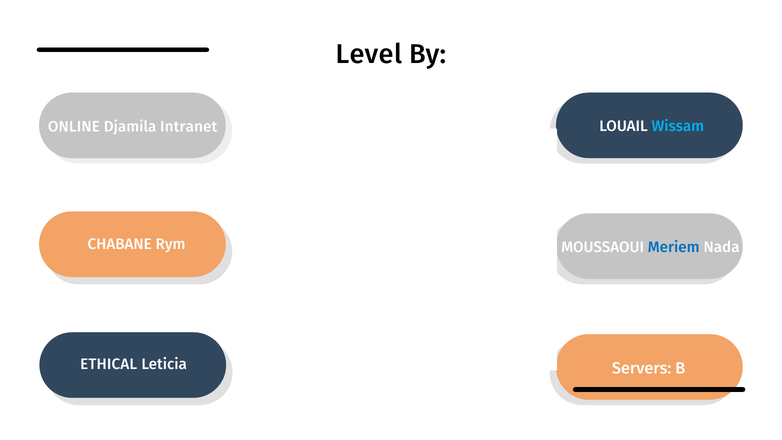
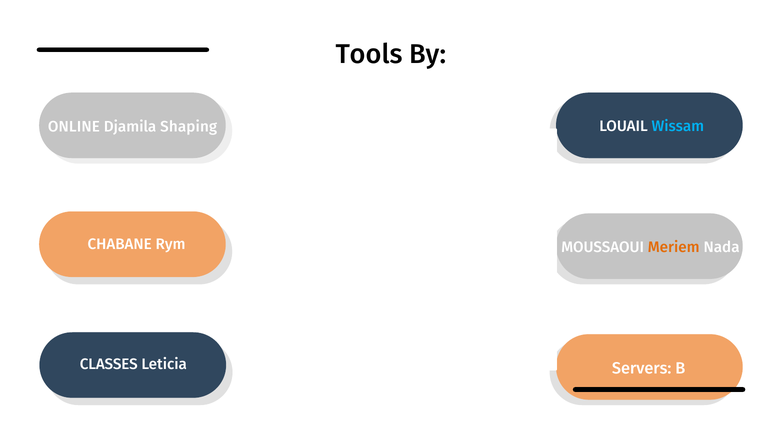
Level: Level -> Tools (369, 54)
Intranet: Intranet -> Shaping (189, 127)
Meriem colour: blue -> orange (674, 247)
ETHICAL: ETHICAL -> CLASSES (109, 364)
